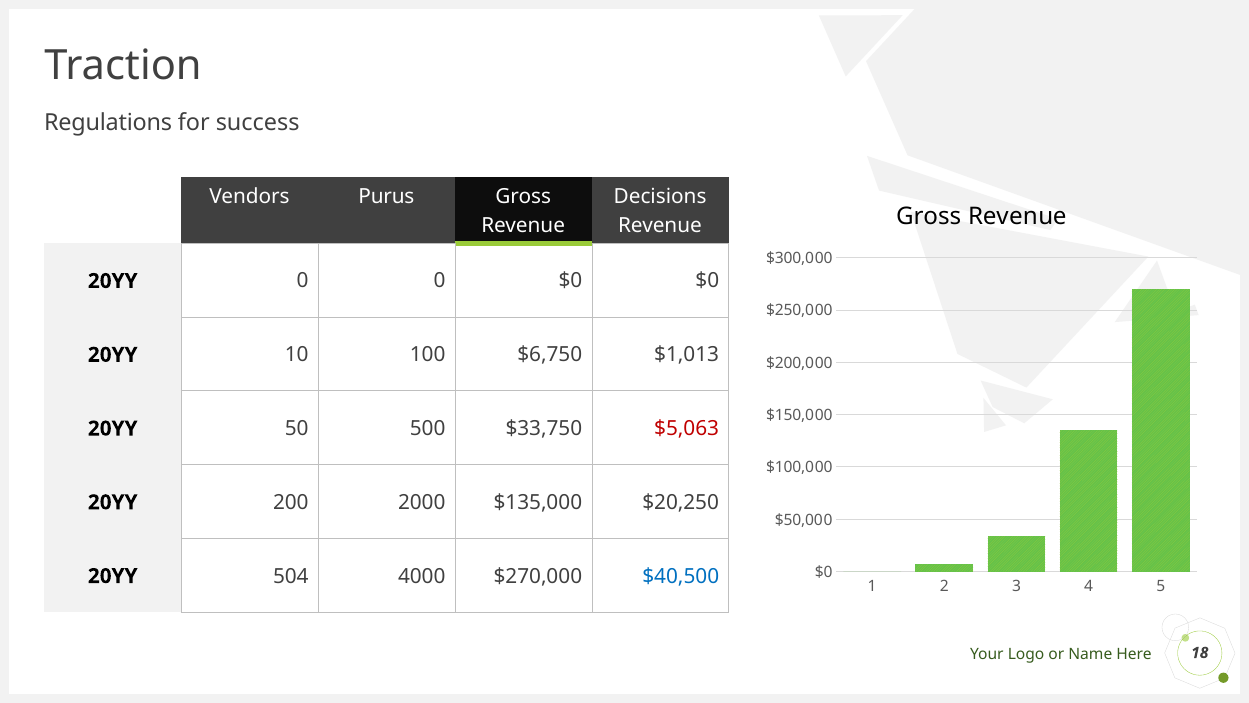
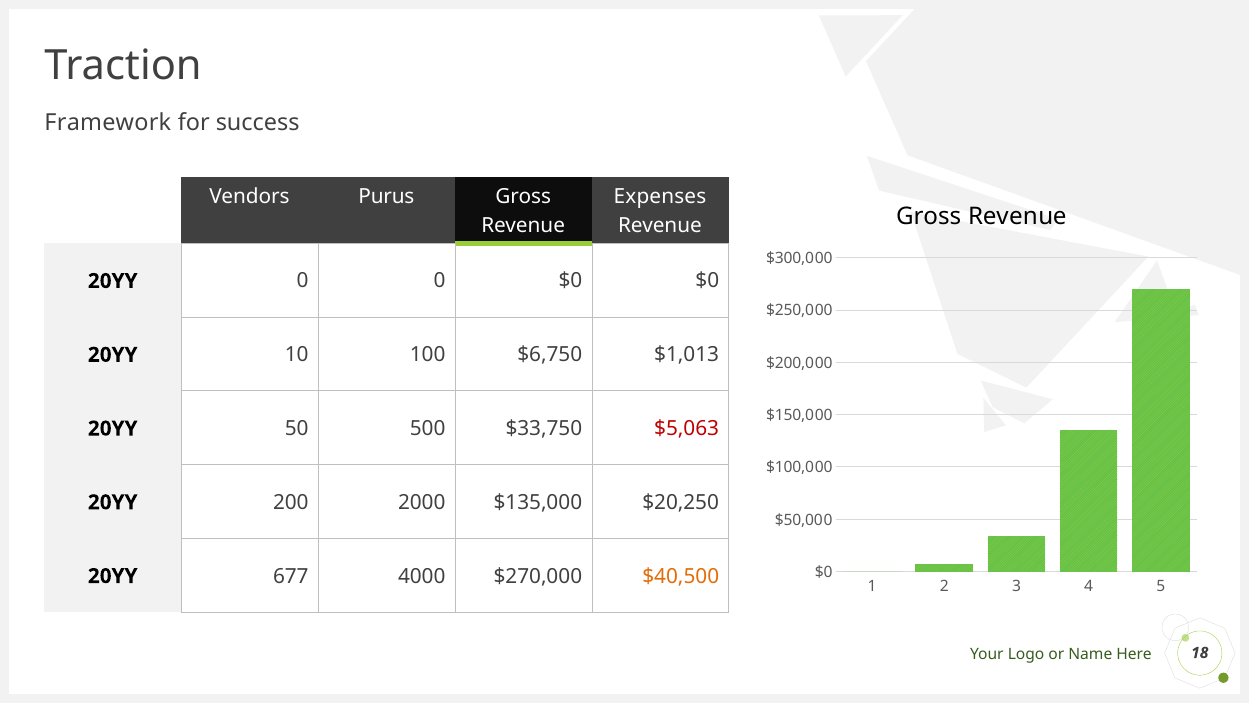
Regulations: Regulations -> Framework (108, 123)
Decisions: Decisions -> Expenses (660, 197)
504: 504 -> 677 (291, 576)
$40,500 colour: blue -> orange (681, 576)
